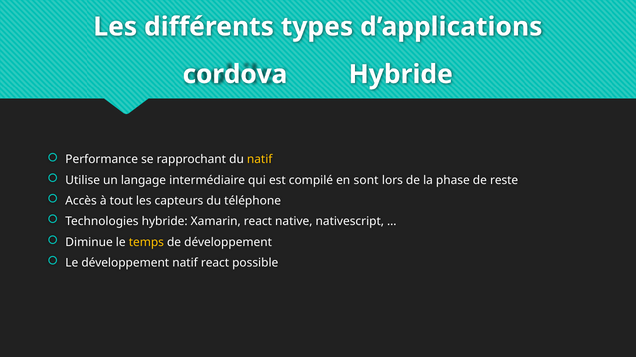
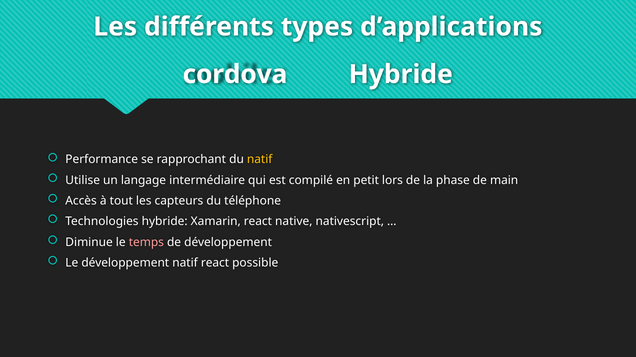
sont: sont -> petit (366, 181)
reste: reste -> main (504, 181)
temps colour: yellow -> pink (146, 243)
